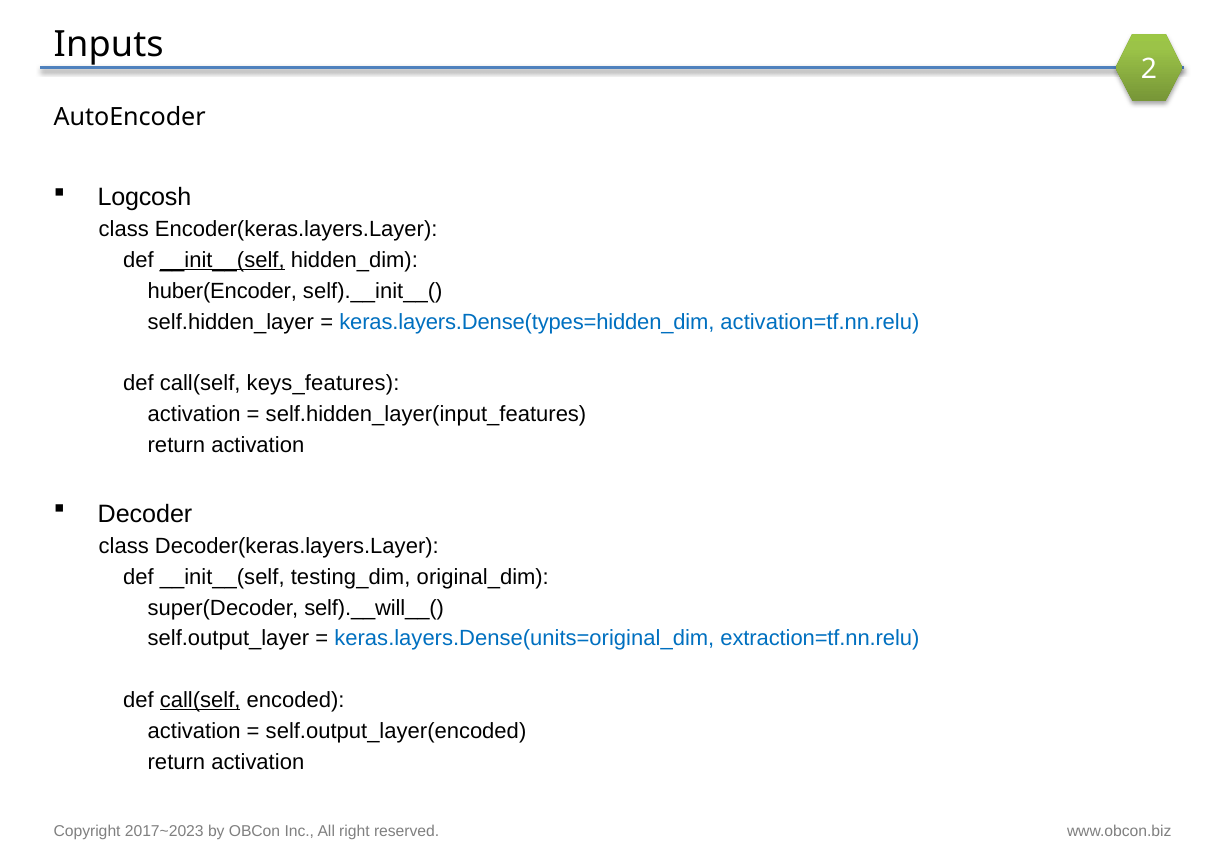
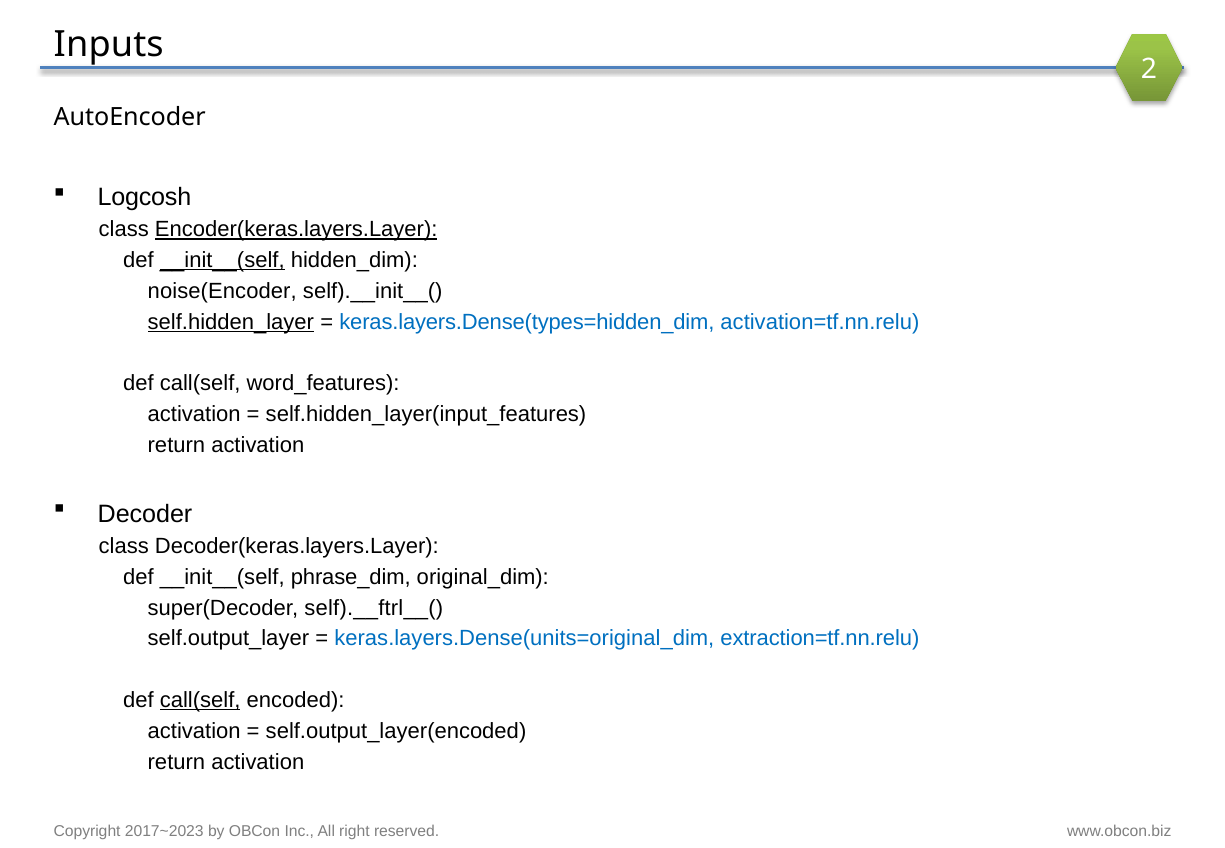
Encoder(keras.layers.Layer underline: none -> present (296, 230)
huber(Encoder: huber(Encoder -> noise(Encoder (222, 291)
self.hidden_layer underline: none -> present (231, 322)
keys_features: keys_features -> word_features (323, 384)
testing_dim: testing_dim -> phrase_dim (351, 577)
self).__will__(: self).__will__( -> self).__ftrl__( (374, 608)
